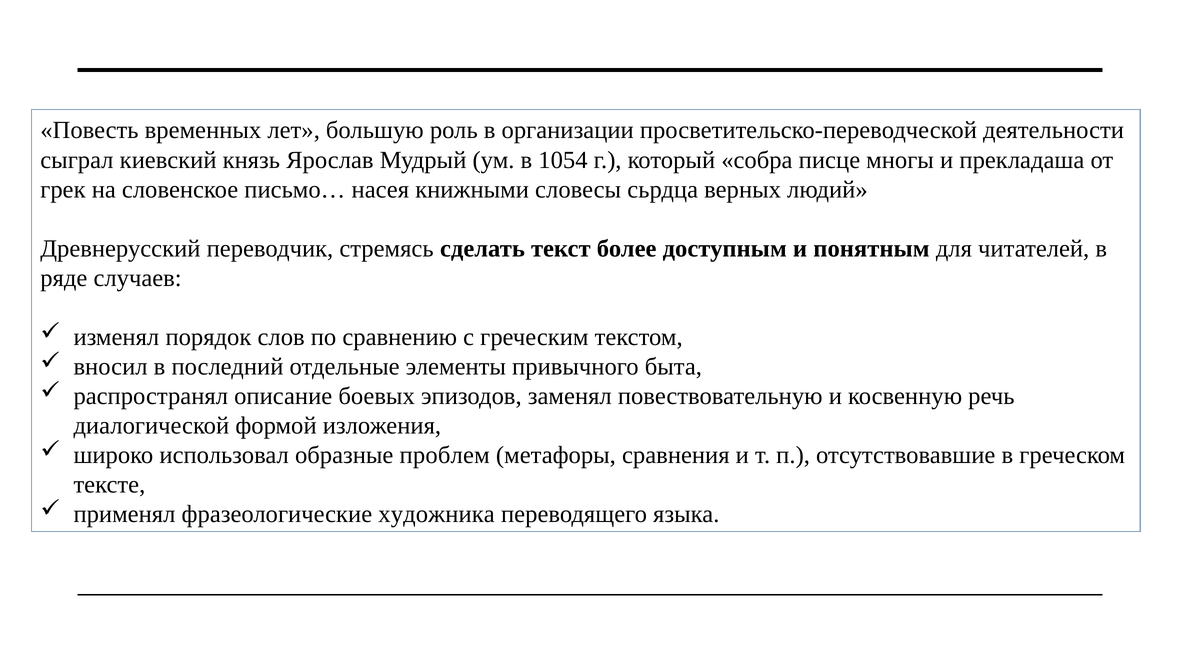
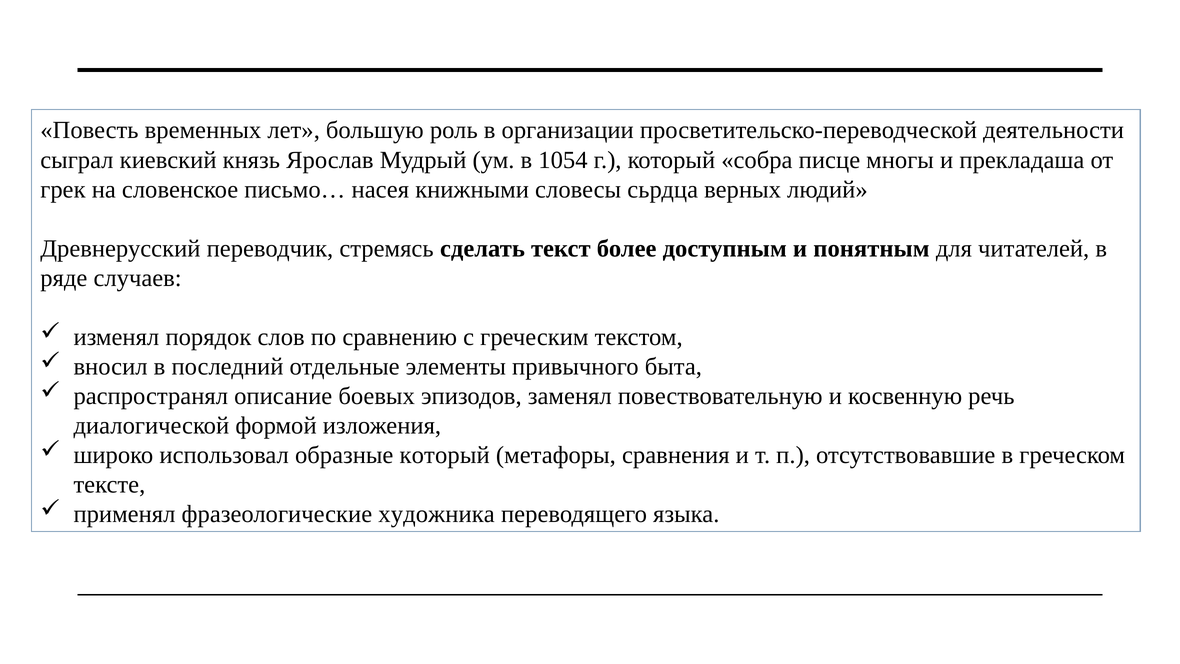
образные проблем: проблем -> который (445, 455)
